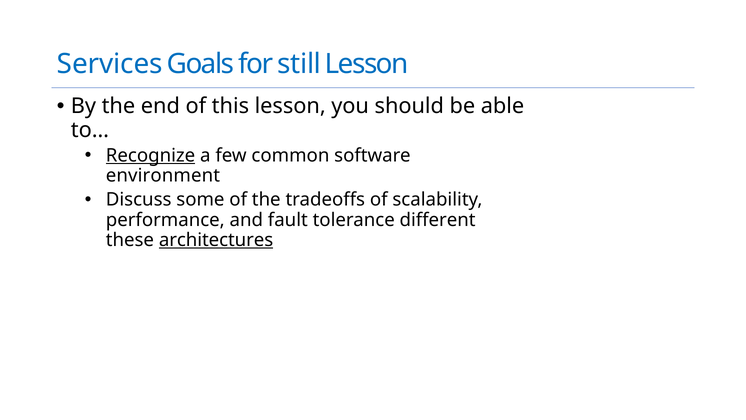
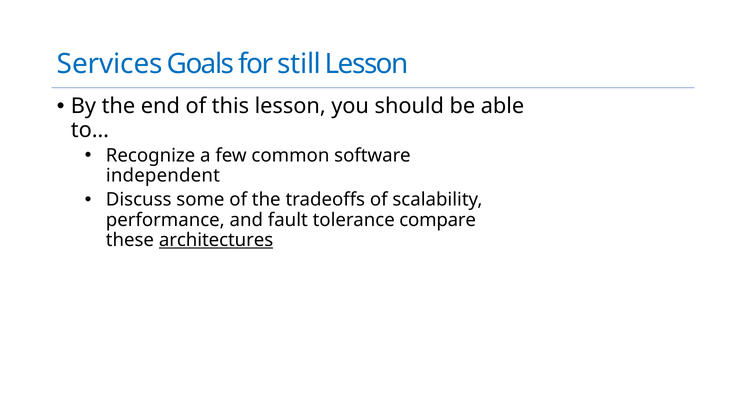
Recognize underline: present -> none (151, 155)
environment: environment -> independent (163, 176)
different: different -> compare (438, 220)
